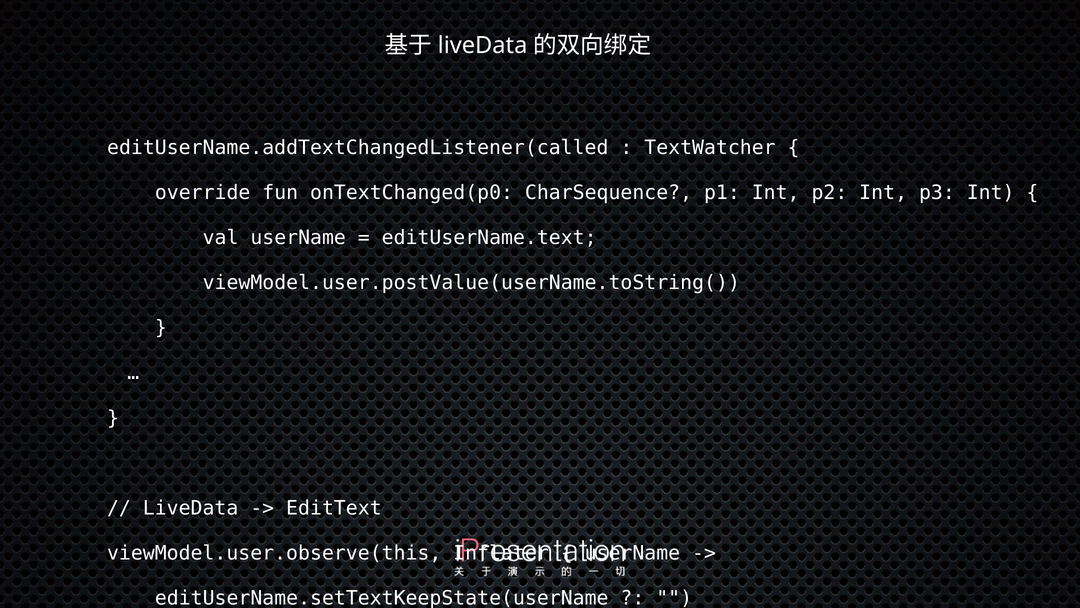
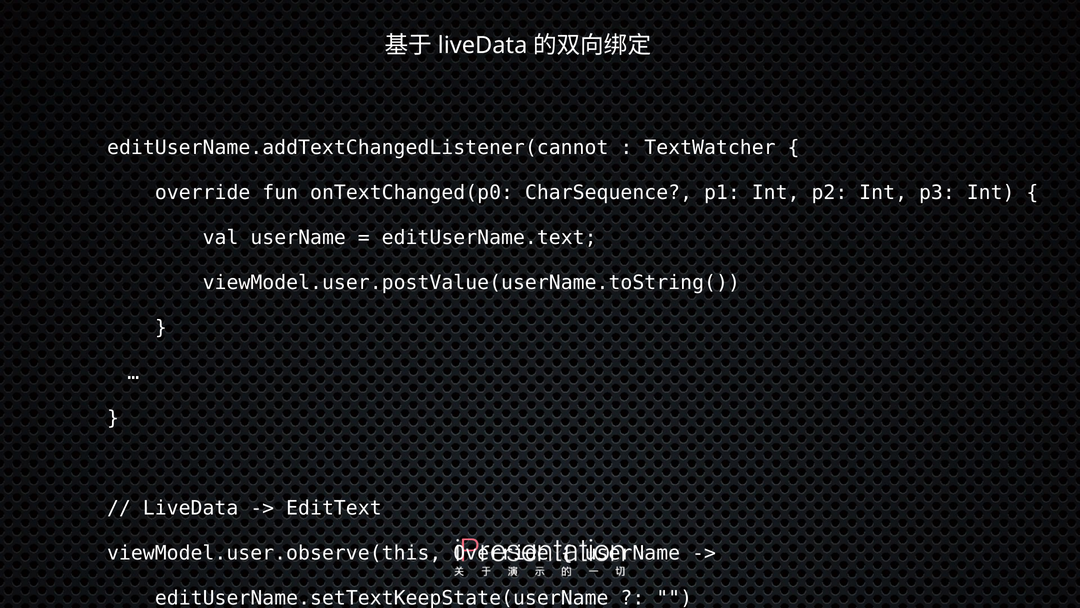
editUserName.addTextChangedListener(called: editUserName.addTextChangedListener(called -> editUserName.addTextChangedListener(cannot (358, 148)
viewModel.user.observe(this Inflater: Inflater -> Override (501, 553)
